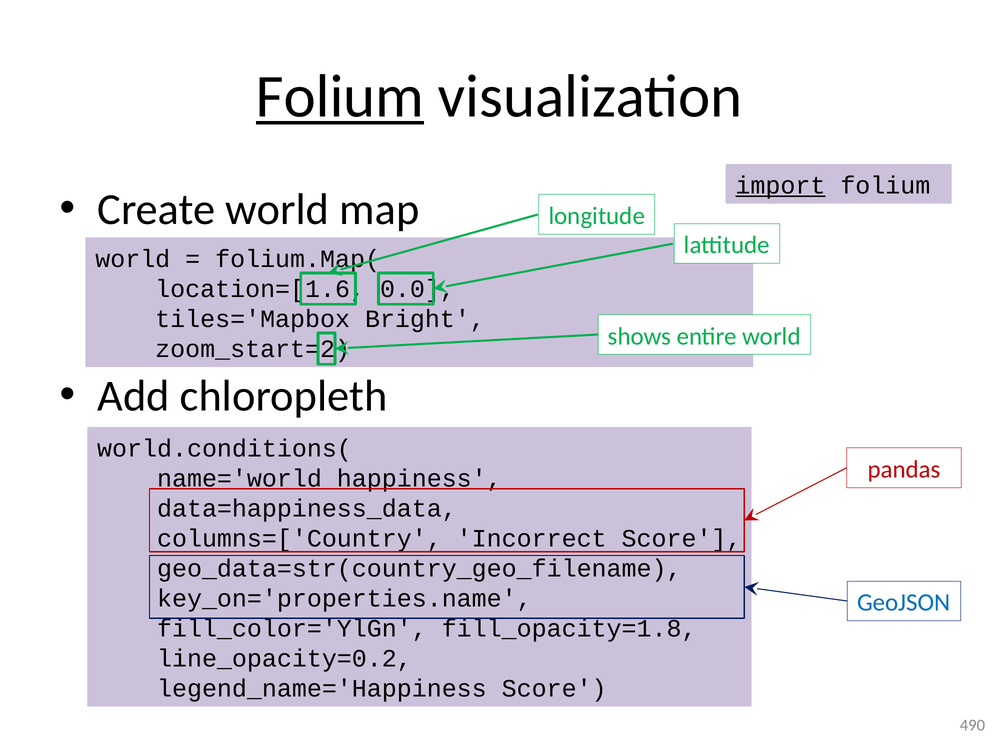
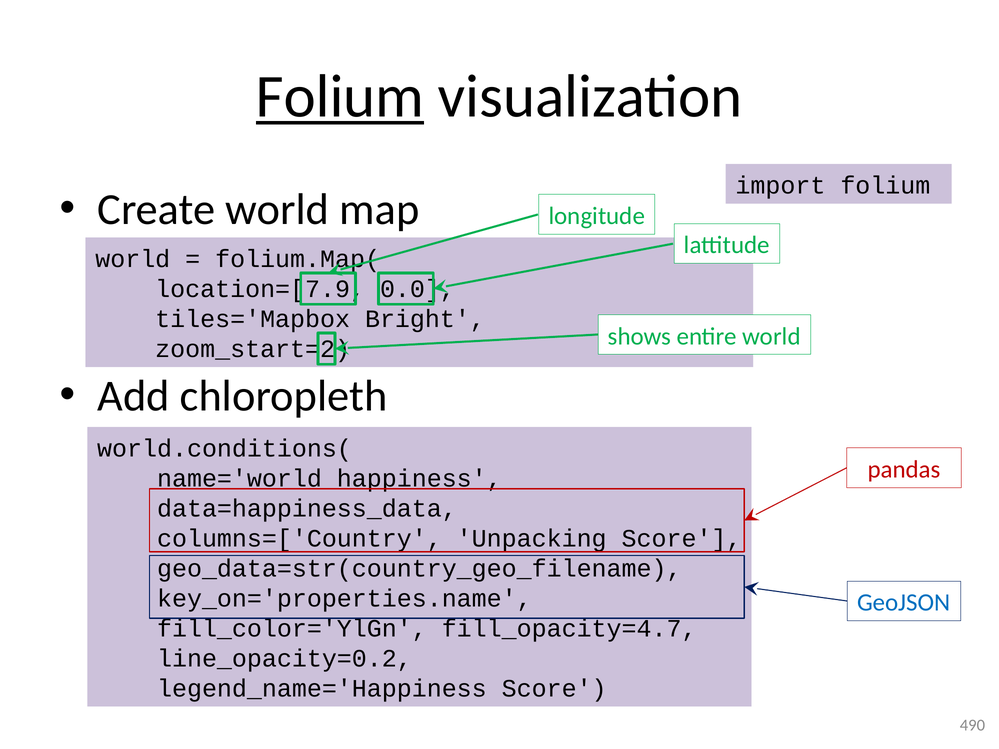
import underline: present -> none (780, 186)
location=[1.6: location=[1.6 -> location=[7.9 (260, 289)
Incorrect: Incorrect -> Unpacking (532, 539)
fill_opacity=1.8: fill_opacity=1.8 -> fill_opacity=4.7 (569, 629)
